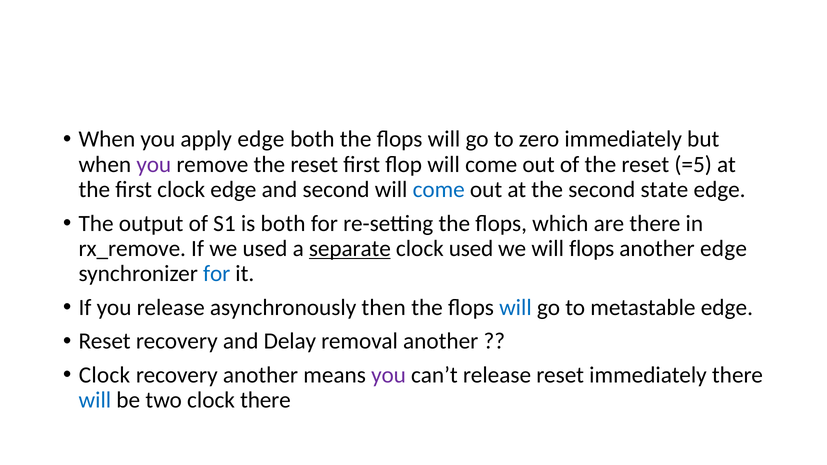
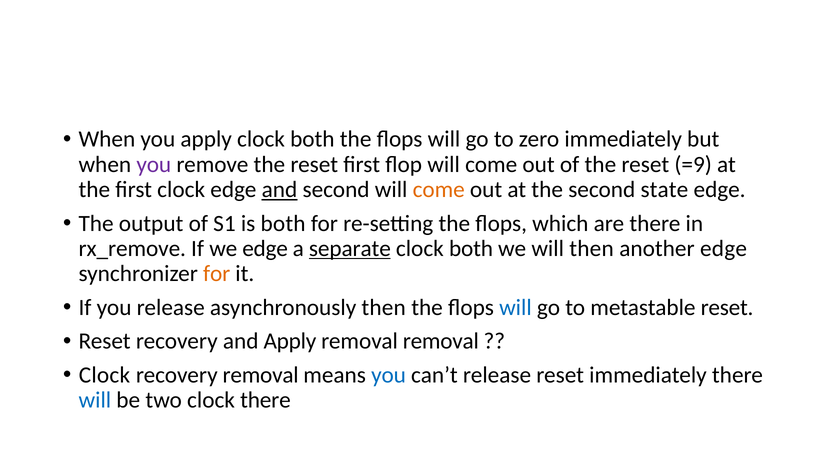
apply edge: edge -> clock (261, 139)
=5: =5 -> =9 (693, 165)
and underline: none -> present (279, 190)
come colour: blue -> orange (439, 190)
we used: used -> edge (265, 249)
used: used -> both (471, 249)
will flops: flops -> then (592, 249)
for colour: blue -> orange (217, 274)
metastable edge: edge -> reset (727, 308)
and Delay: Delay -> Apply (290, 341)
removal another: another -> removal (441, 341)
recovery another: another -> removal (261, 375)
you colour: purple -> blue (389, 375)
